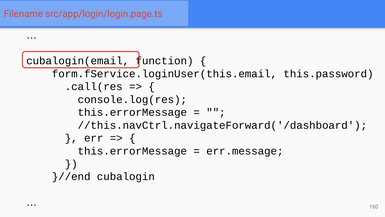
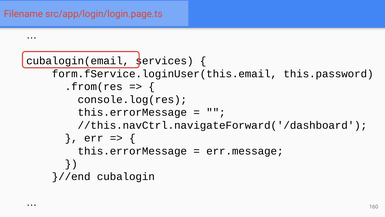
function: function -> services (165, 61)
.call(res: .call(res -> .from(res (94, 86)
